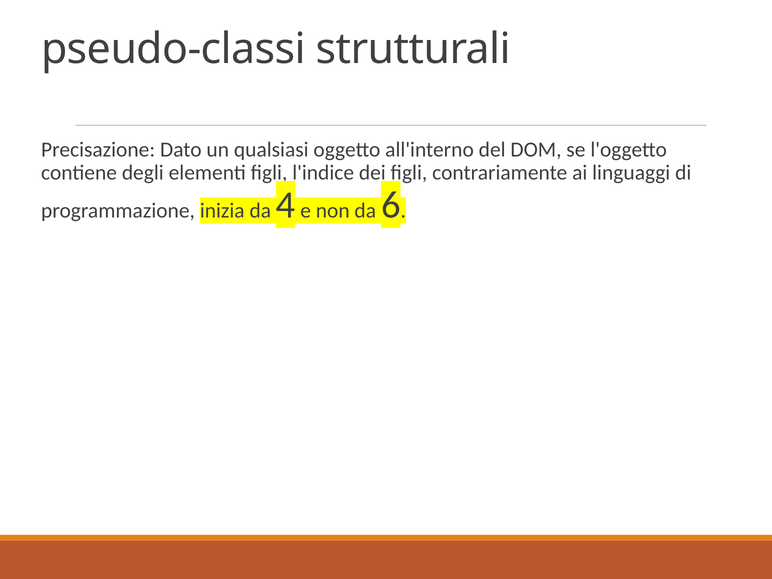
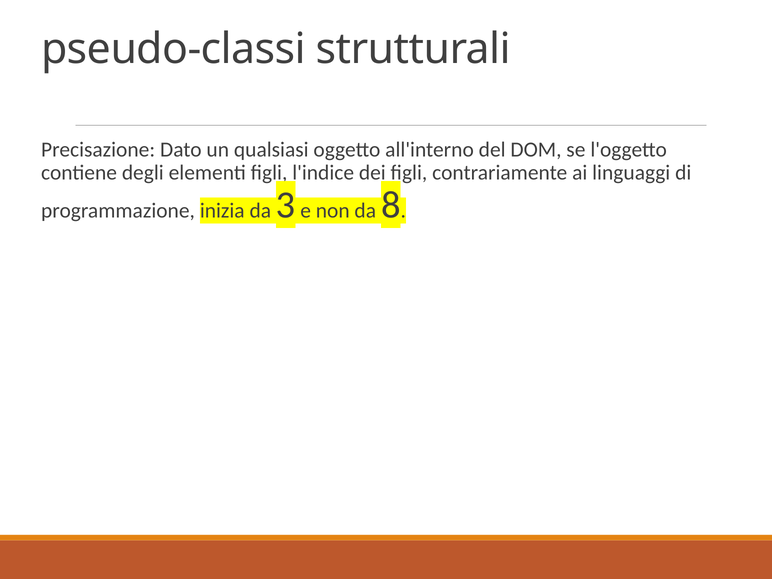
4: 4 -> 3 (286, 205)
6: 6 -> 8 (391, 205)
